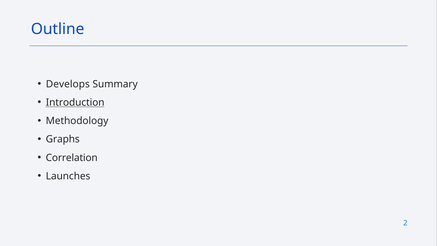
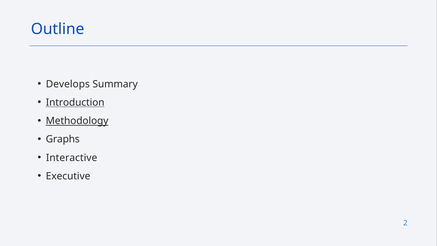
Methodology underline: none -> present (77, 121)
Correlation: Correlation -> Interactive (72, 158)
Launches: Launches -> Executive (68, 176)
